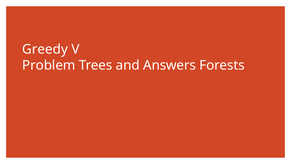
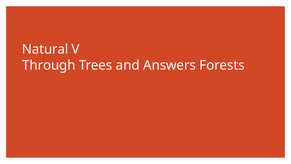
Greedy: Greedy -> Natural (45, 49)
Problem: Problem -> Through (49, 65)
